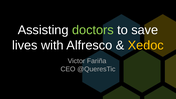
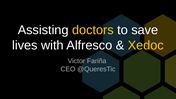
doctors colour: light green -> yellow (93, 30)
